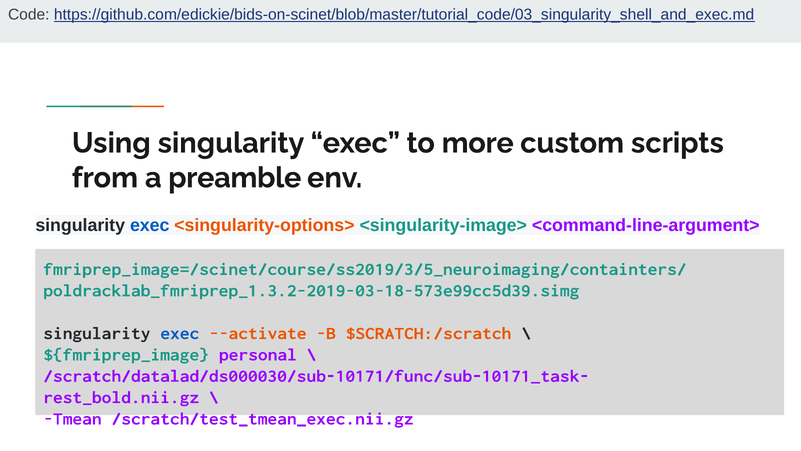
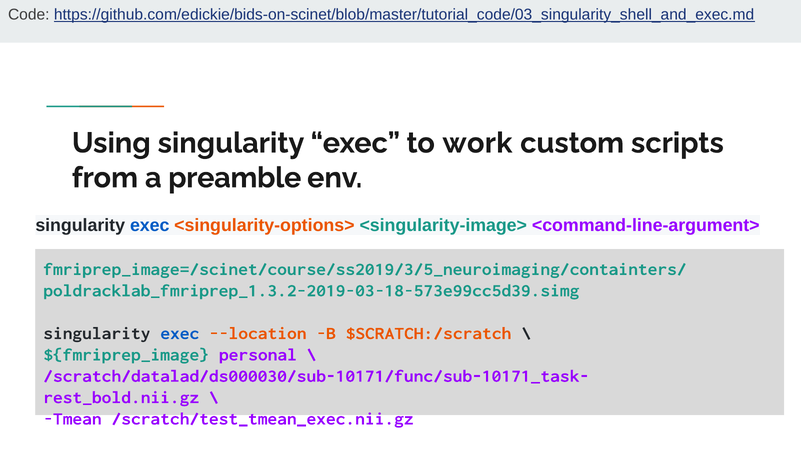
more: more -> work (477, 143)
--activate: --activate -> --location (258, 333)
